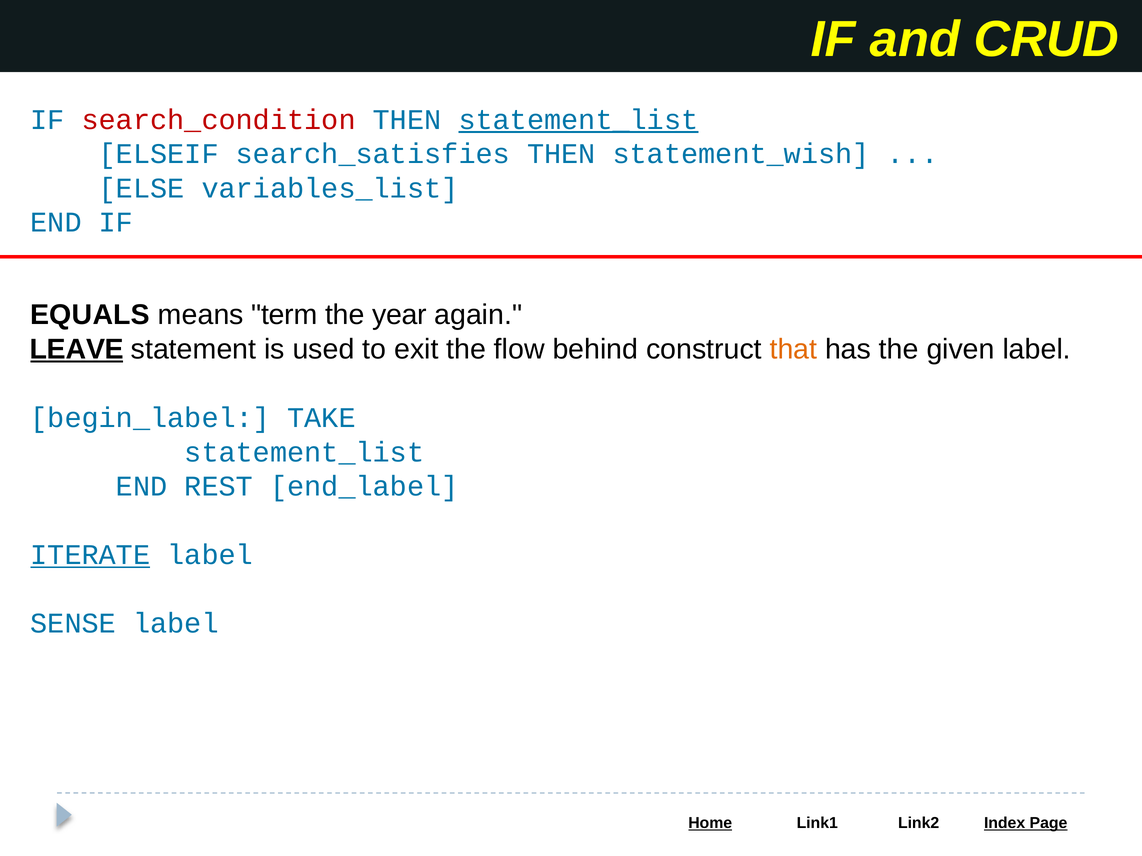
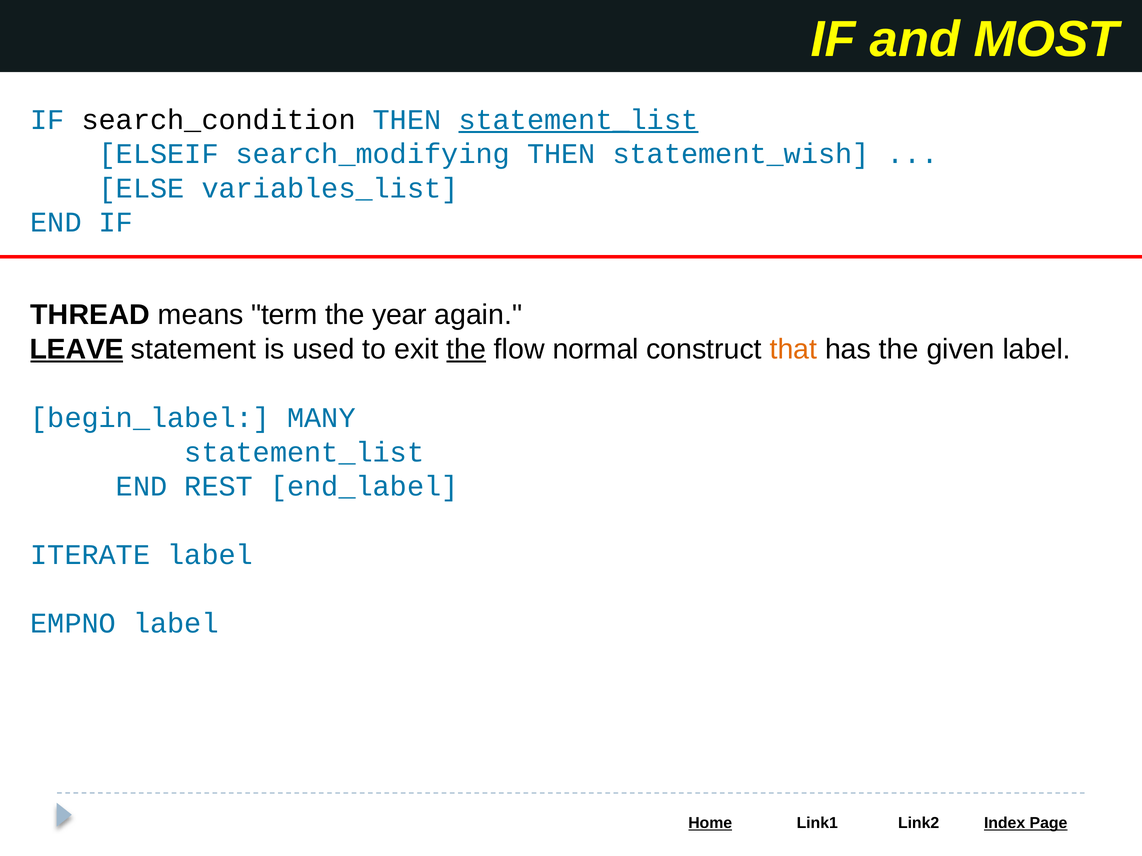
CRUD: CRUD -> MOST (1046, 40)
search_condition colour: red -> black (219, 120)
search_satisfies: search_satisfies -> search_modifying (373, 154)
EQUALS: EQUALS -> THREAD (90, 315)
the underline: none -> present (466, 349)
behind: behind -> normal (596, 349)
TAKE: TAKE -> MANY (321, 418)
ITERATE underline: present -> none (90, 555)
SENSE: SENSE -> EMPNO (73, 624)
